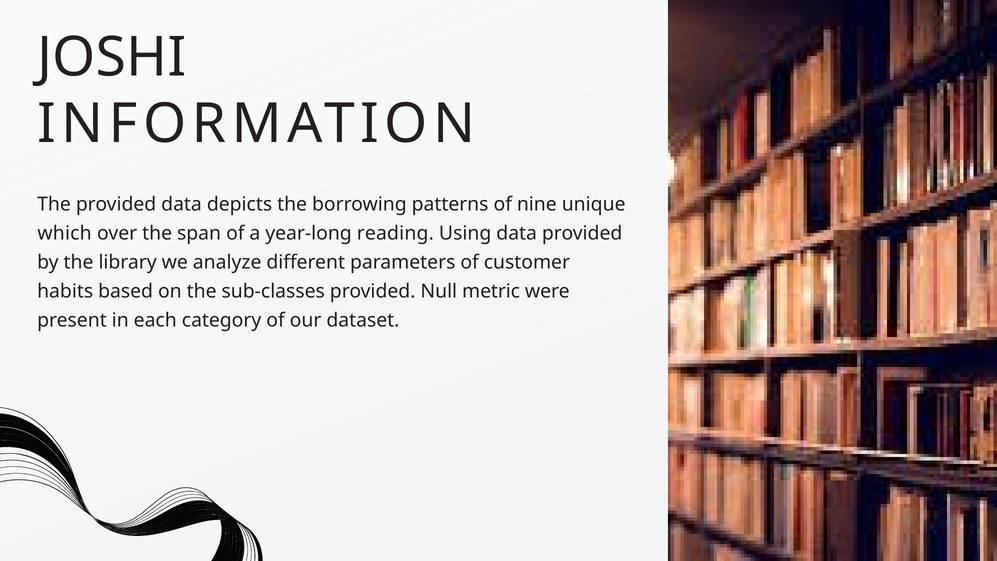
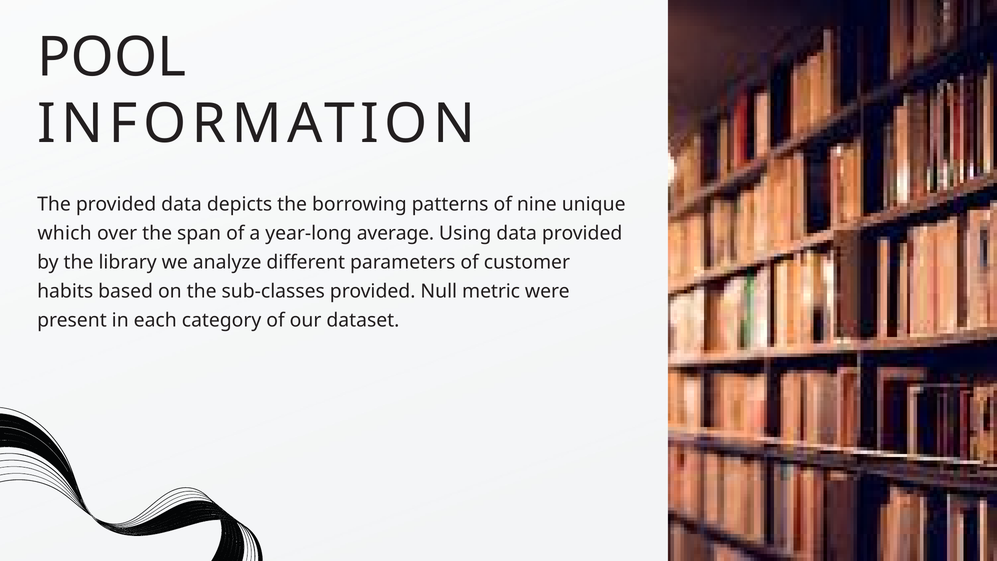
JOSHI: JOSHI -> POOL (112, 57)
reading: reading -> average (395, 233)
